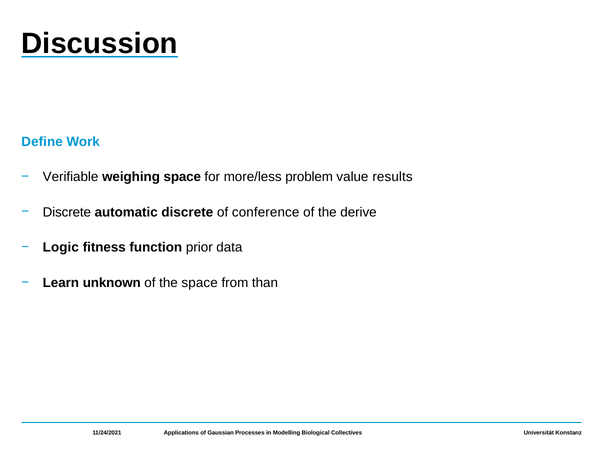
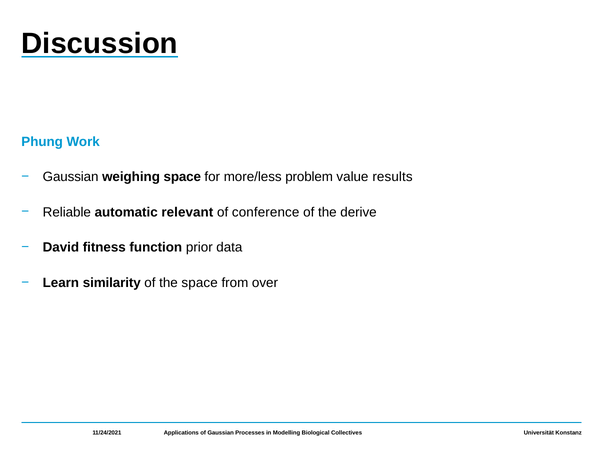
Define: Define -> Phung (42, 142)
Verifiable: Verifiable -> Gaussian (71, 177)
Discrete: Discrete -> Reliable (67, 212)
automatic discrete: discrete -> relevant (187, 212)
Logic: Logic -> David (61, 248)
unknown: unknown -> similarity (112, 283)
than: than -> over (265, 283)
